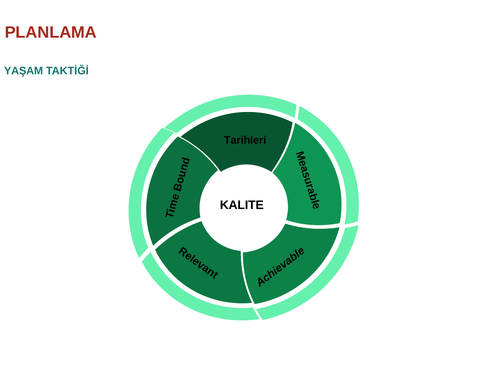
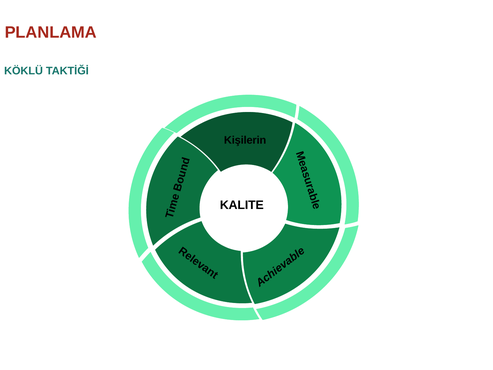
YAŞAM: YAŞAM -> KÖKLÜ (24, 71)
Tarihleri: Tarihleri -> Kişilerin (245, 140)
